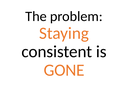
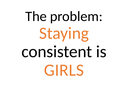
GONE: GONE -> GIRLS (64, 70)
